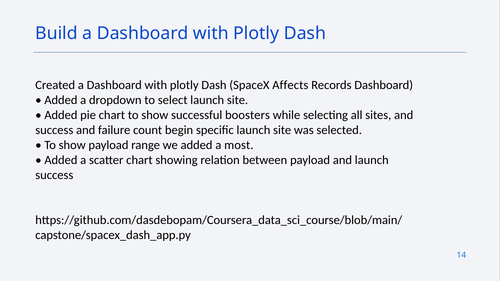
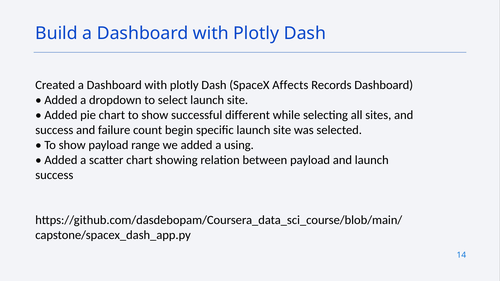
boosters: boosters -> different (248, 115)
most: most -> using (239, 145)
